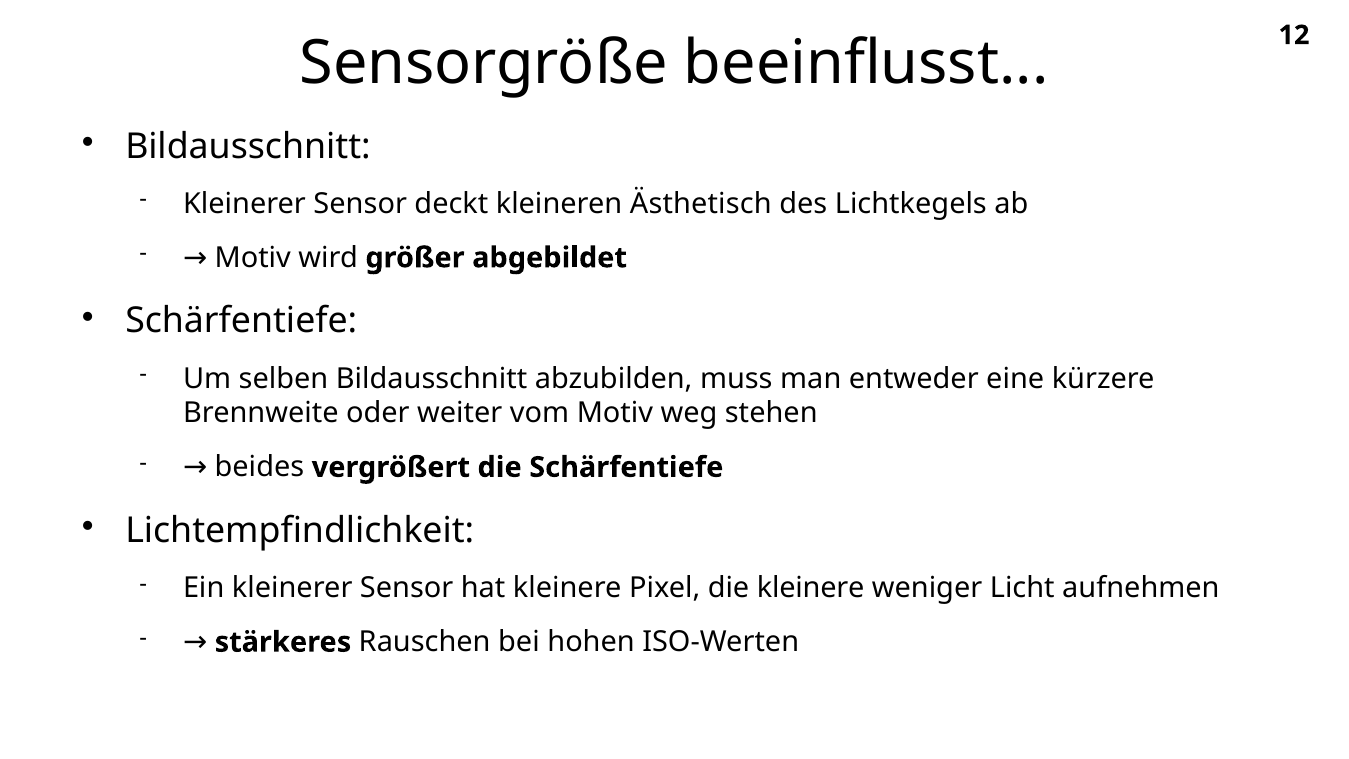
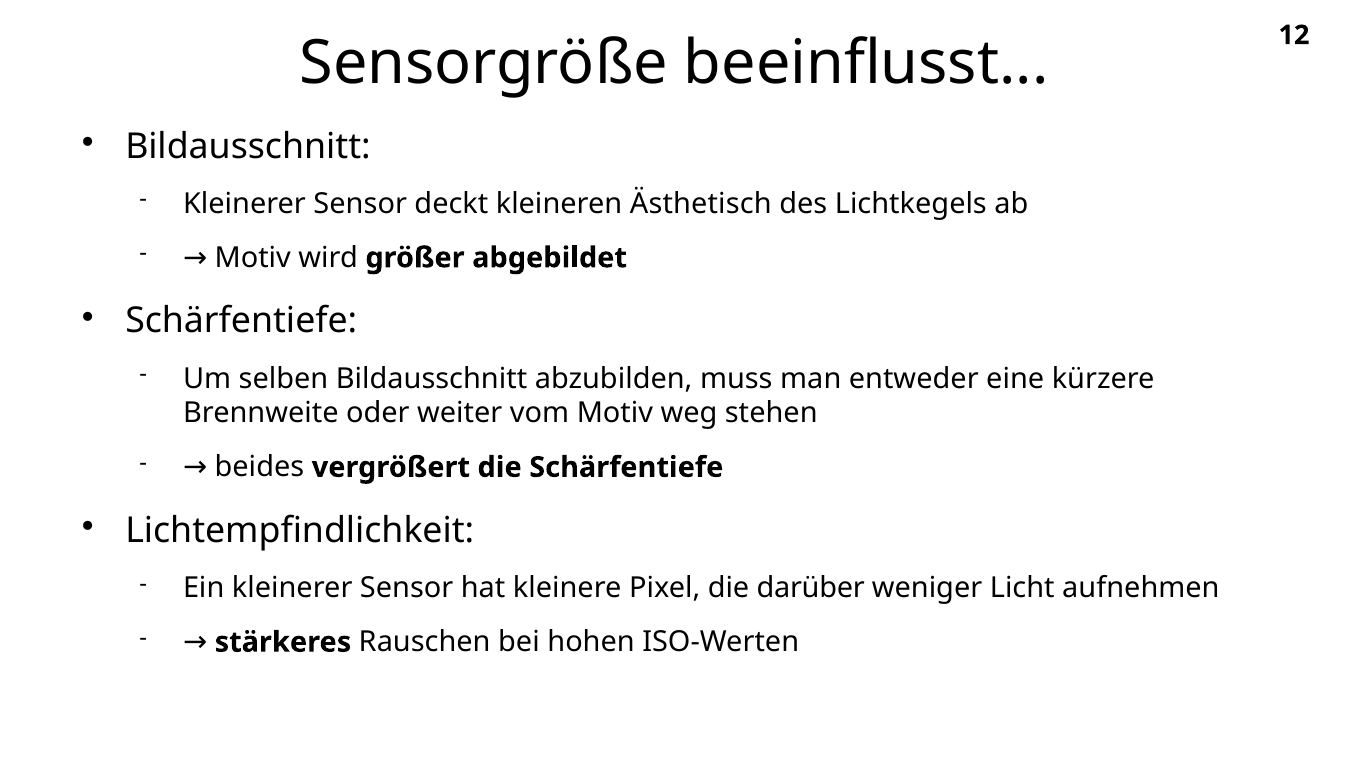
die kleinere: kleinere -> darüber (811, 588)
